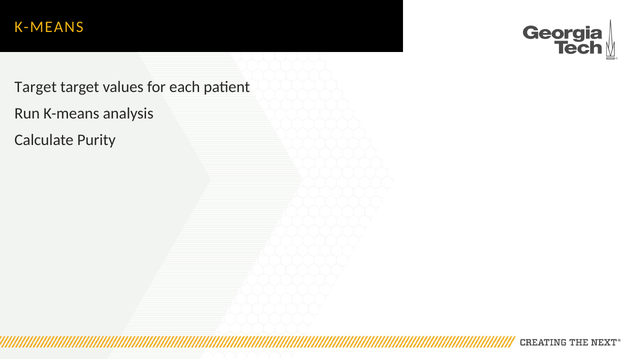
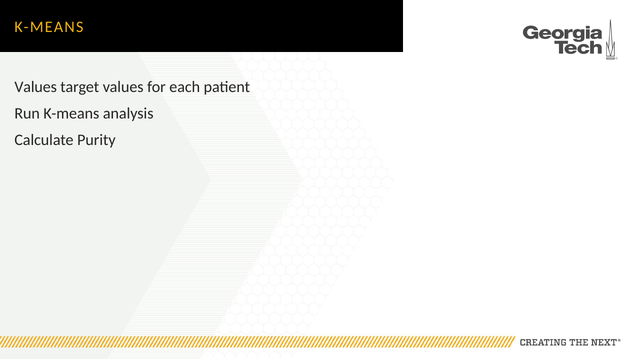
Target: Target -> Values (36, 87)
